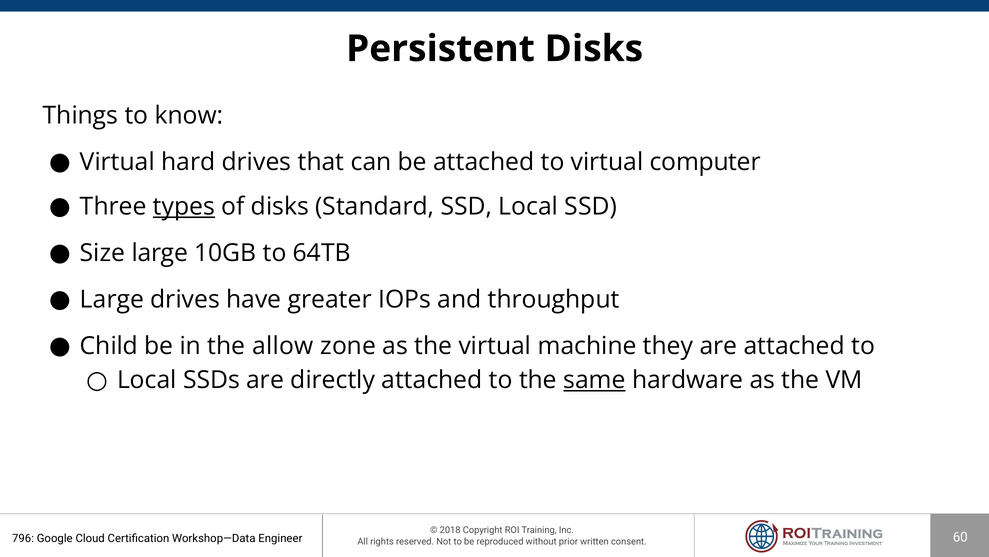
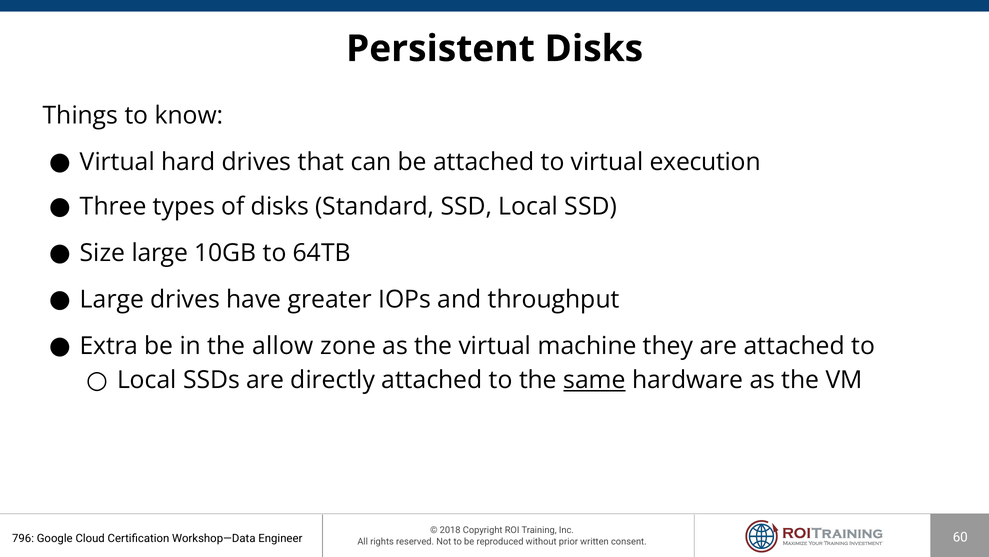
computer: computer -> execution (705, 162)
types underline: present -> none (184, 206)
Child: Child -> Extra (109, 346)
